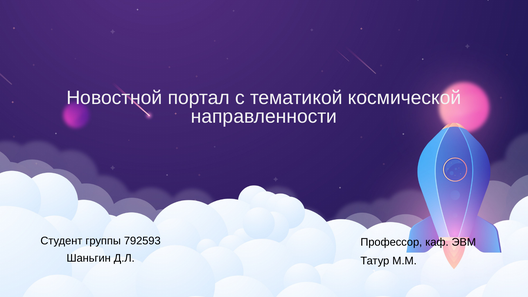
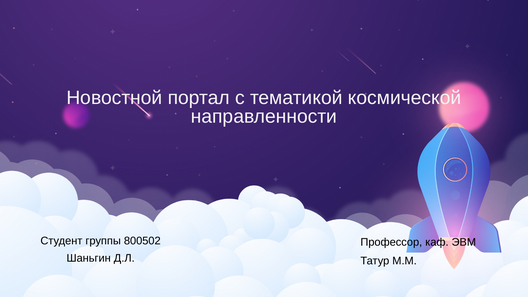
792593: 792593 -> 800502 (142, 241)
